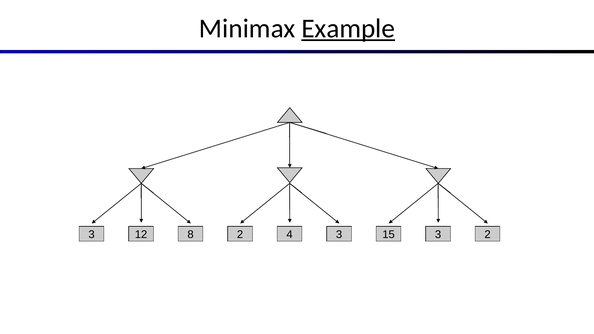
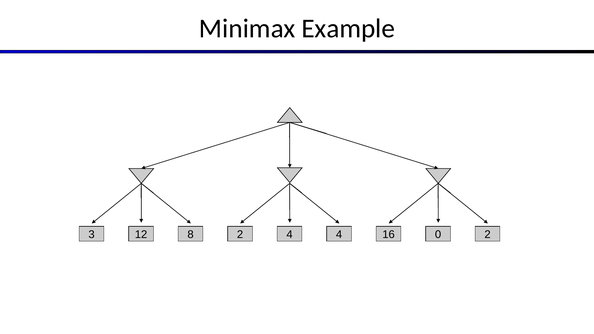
Example underline: present -> none (348, 28)
4 3: 3 -> 4 (339, 235)
15: 15 -> 16 (389, 235)
8 3: 3 -> 0 (438, 235)
